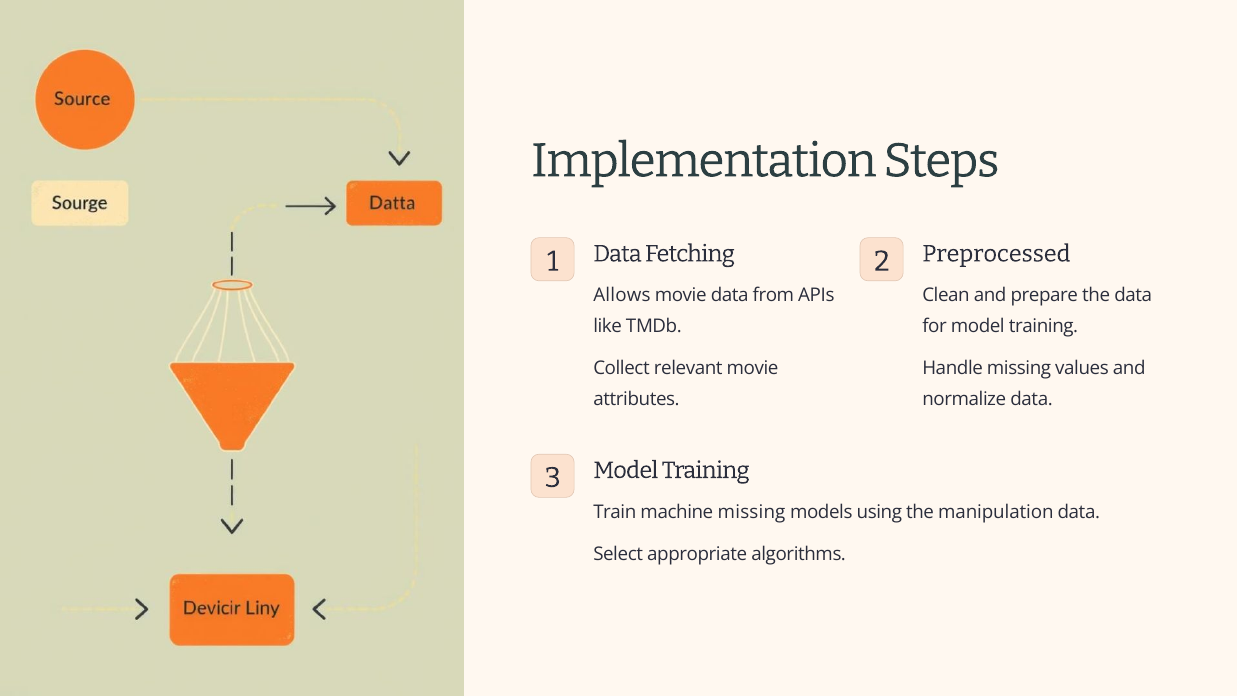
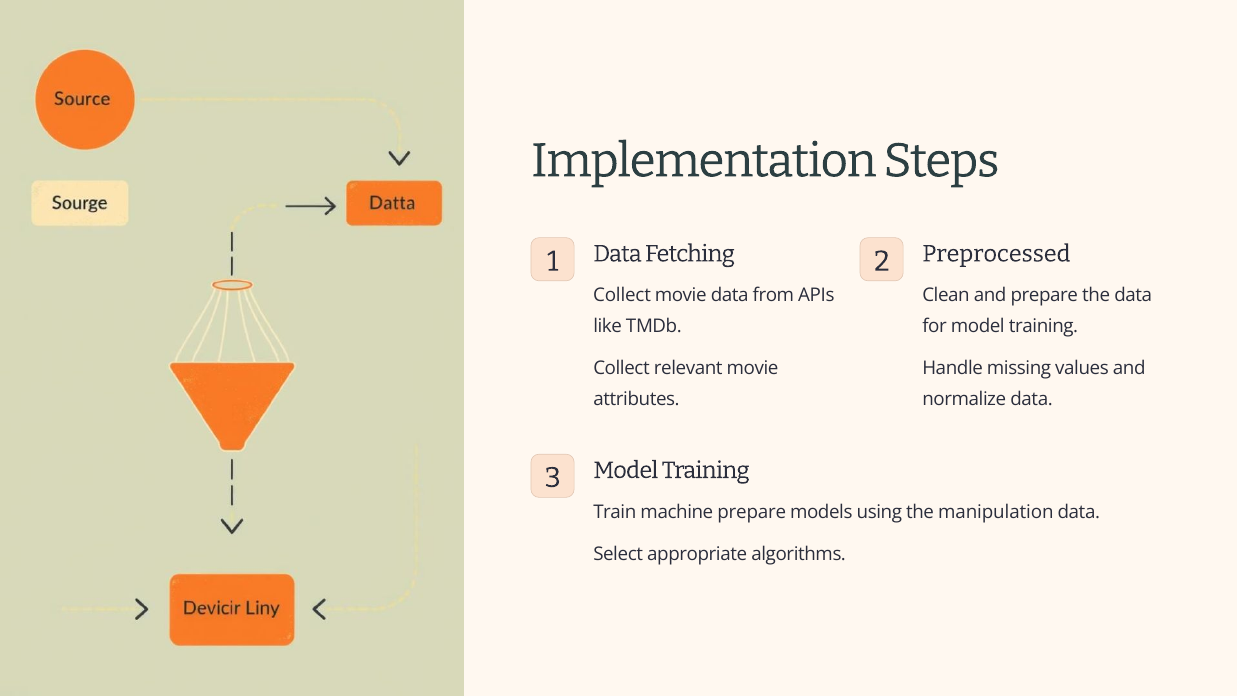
Allows: Allows -> Collect (622, 295)
machine missing: missing -> prepare (752, 512)
